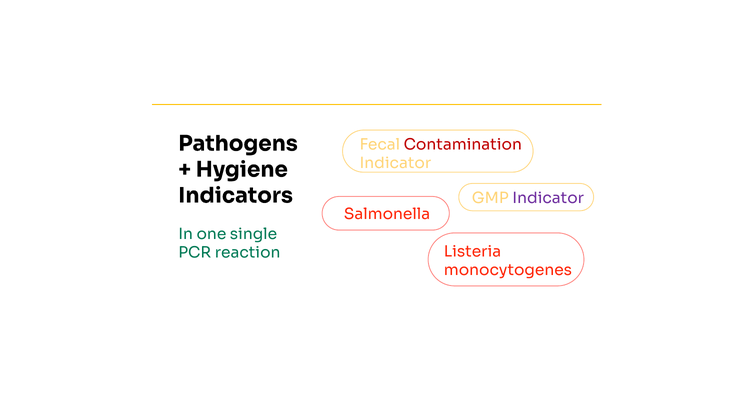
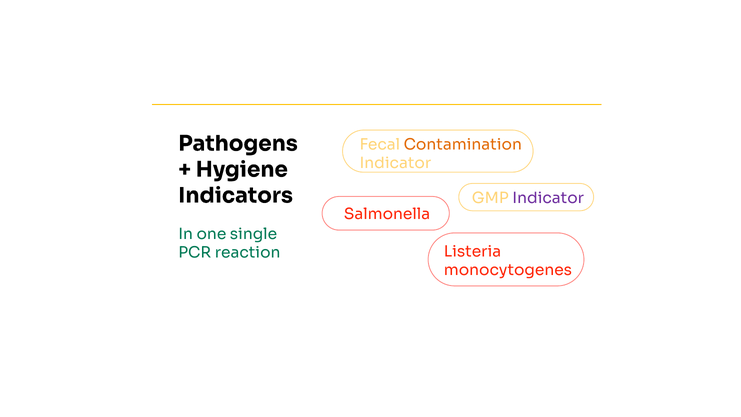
Contamination colour: red -> orange (463, 145)
